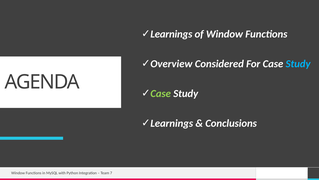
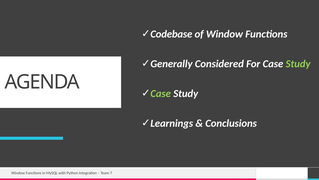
Learnings: Learnings -> Codebase (171, 34)
Overview: Overview -> Generally (171, 64)
Study colour: light blue -> light green (298, 64)
